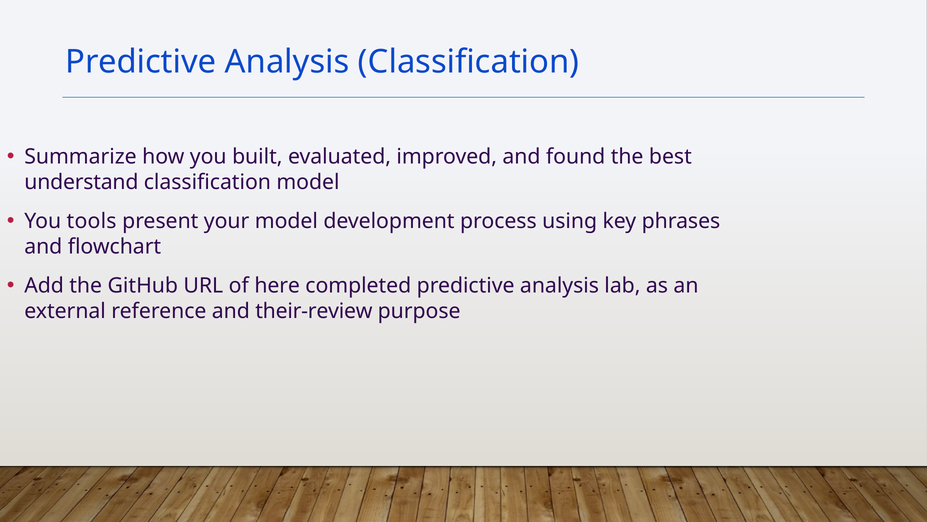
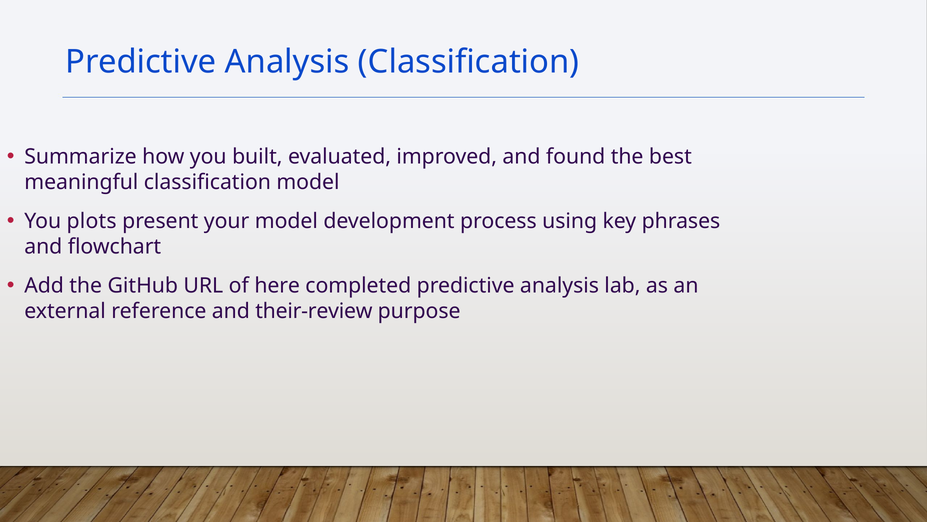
understand: understand -> meaningful (81, 182)
tools: tools -> plots (92, 221)
